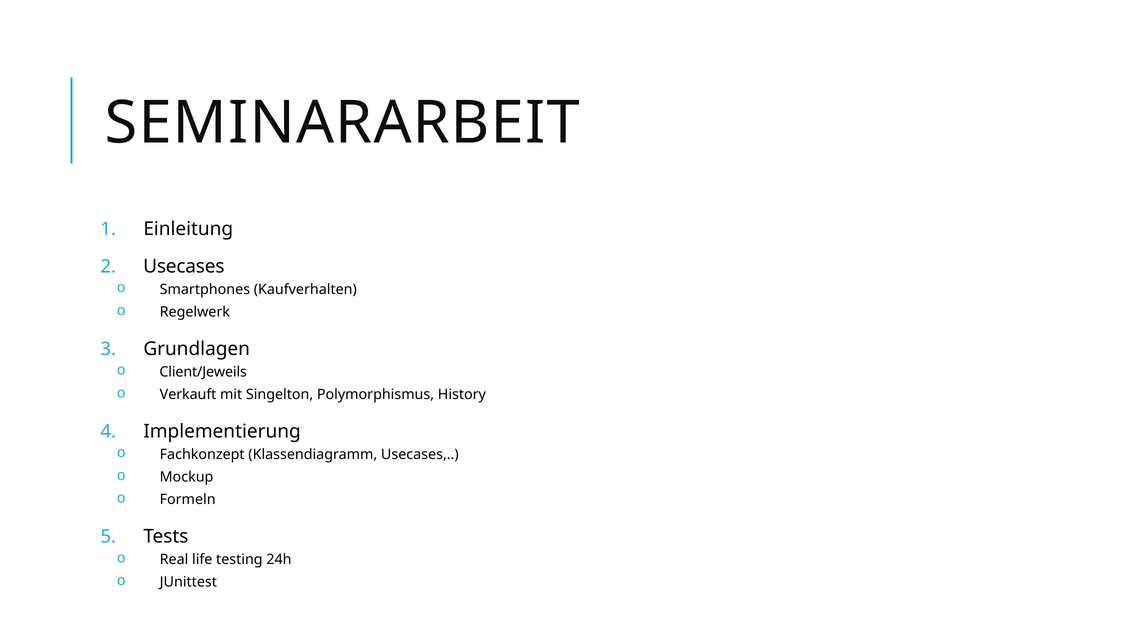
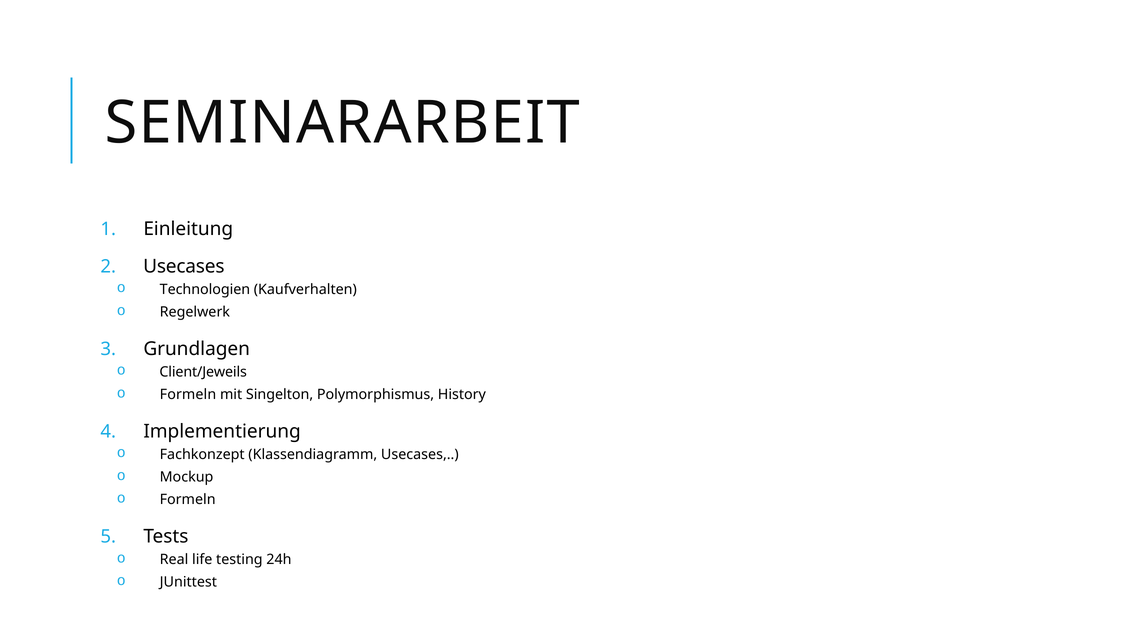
Smartphones: Smartphones -> Technologien (205, 289)
Verkauft: Verkauft -> Formeln (188, 394)
